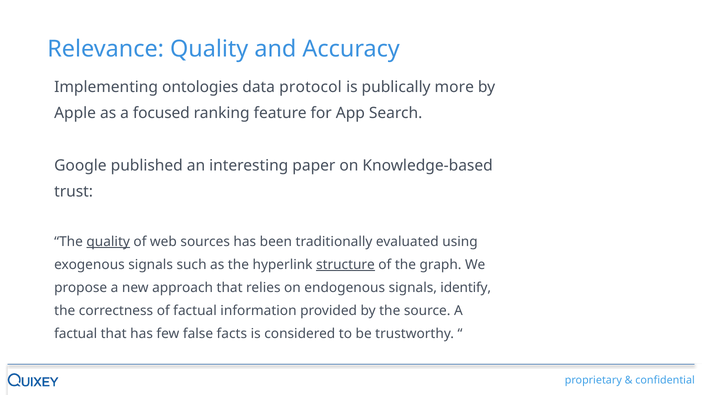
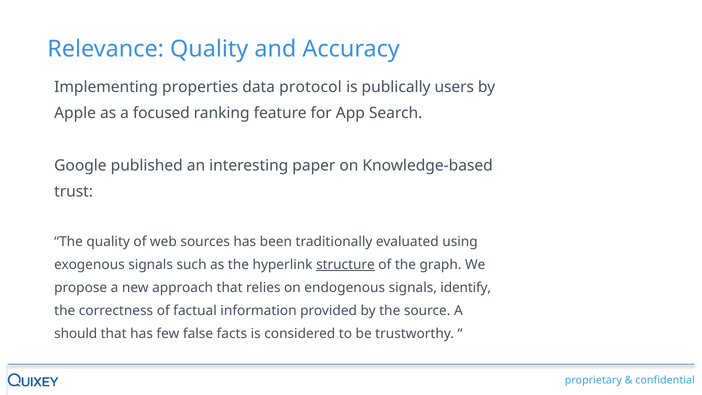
ontologies: ontologies -> properties (200, 87)
more: more -> users (454, 87)
quality underline: present -> none (108, 242)
factual: factual -> should (76, 333)
